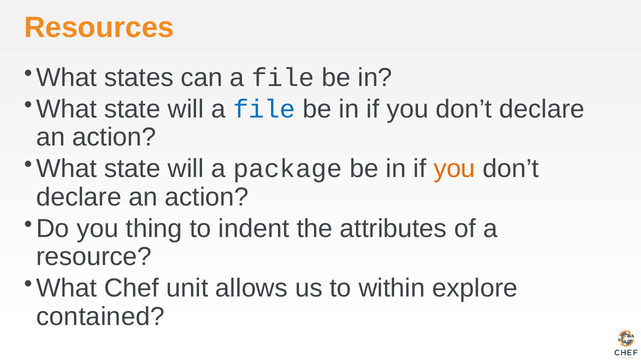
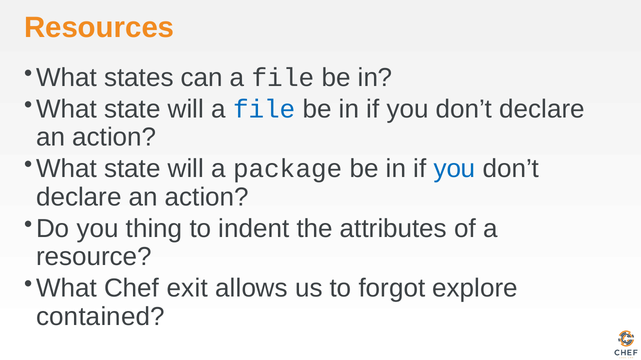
you colour: orange -> blue (454, 169)
unit: unit -> exit (187, 289)
within: within -> forgot (392, 289)
